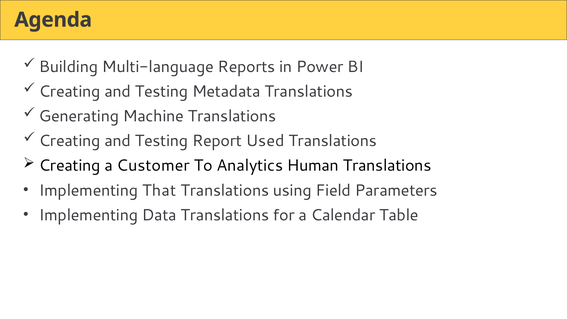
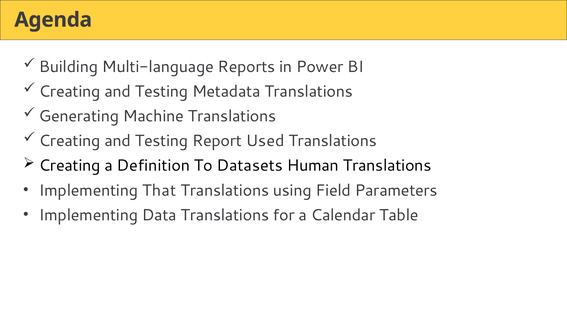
Customer: Customer -> Definition (153, 166)
Analytics: Analytics -> Datasets (250, 166)
